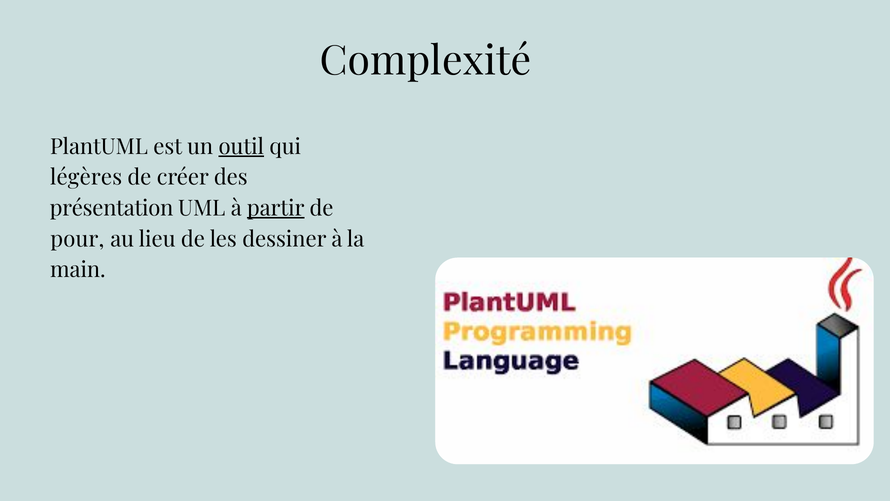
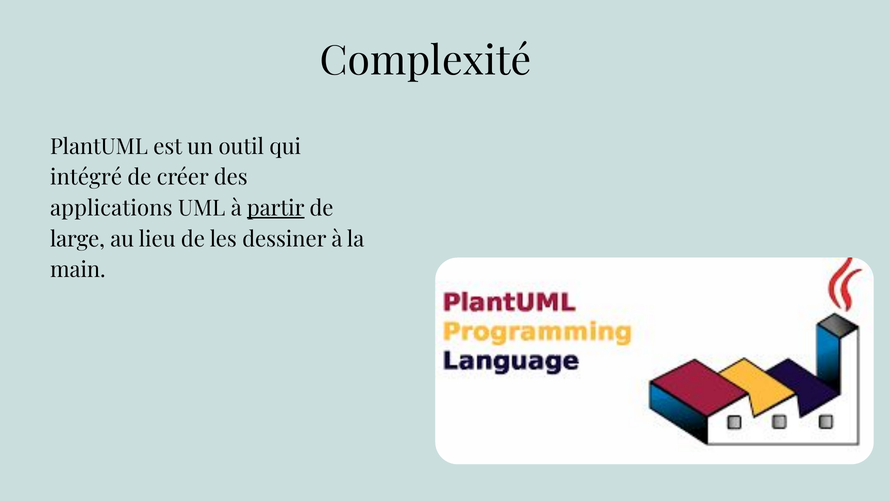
outil underline: present -> none (241, 147)
légères: légères -> intégré (86, 177)
présentation: présentation -> applications (111, 208)
pour: pour -> large (77, 239)
